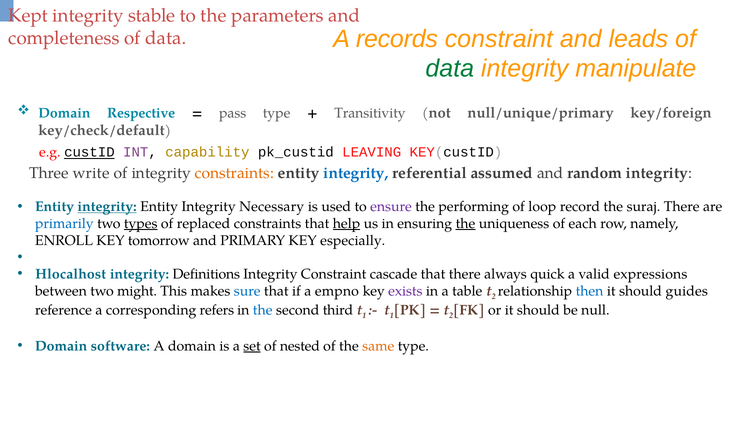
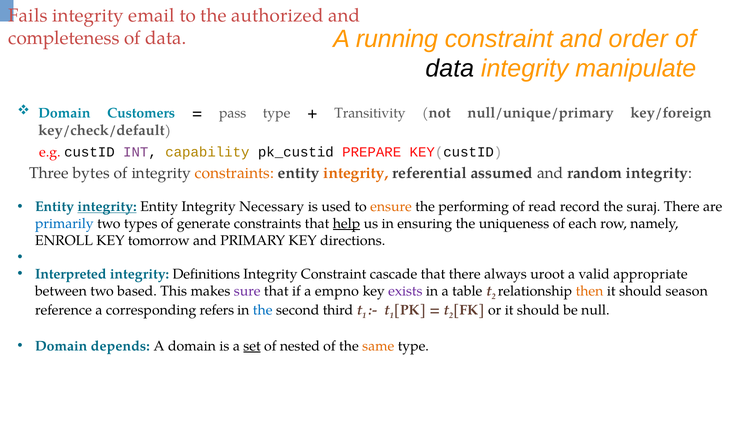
Kept: Kept -> Fails (28, 16)
stable: stable -> email (152, 16)
parameters: parameters -> authorized (277, 16)
records: records -> running (397, 39)
leads: leads -> order (638, 39)
data colour: green -> black (450, 69)
Respective: Respective -> Customers (141, 113)
custID underline: present -> none (89, 152)
LEAVING: LEAVING -> PREPARE (372, 152)
write: write -> bytes (91, 173)
integrity colour: blue -> orange (356, 173)
ensure colour: purple -> orange (391, 207)
loop: loop -> read (542, 207)
types underline: present -> none (141, 224)
replaced: replaced -> generate (204, 224)
the underline: present -> none (465, 224)
especially: especially -> directions (353, 241)
Hlocalhost: Hlocalhost -> Interpreted (71, 274)
quick: quick -> uroot (547, 274)
expressions: expressions -> appropriate (650, 274)
might: might -> based (137, 291)
sure colour: blue -> purple (247, 291)
then colour: blue -> orange (590, 291)
guides: guides -> season (687, 291)
software: software -> depends (120, 346)
